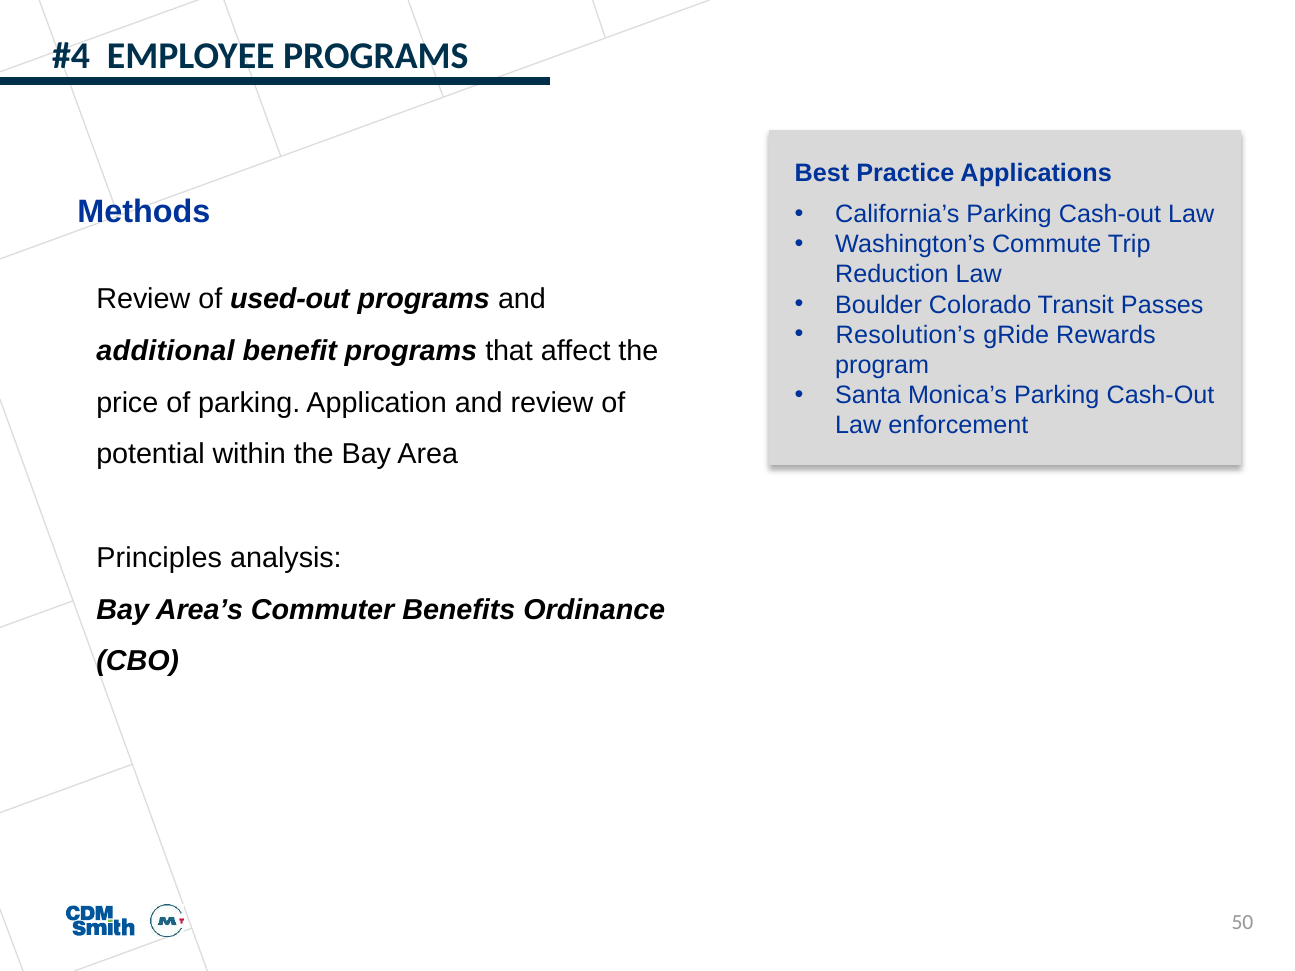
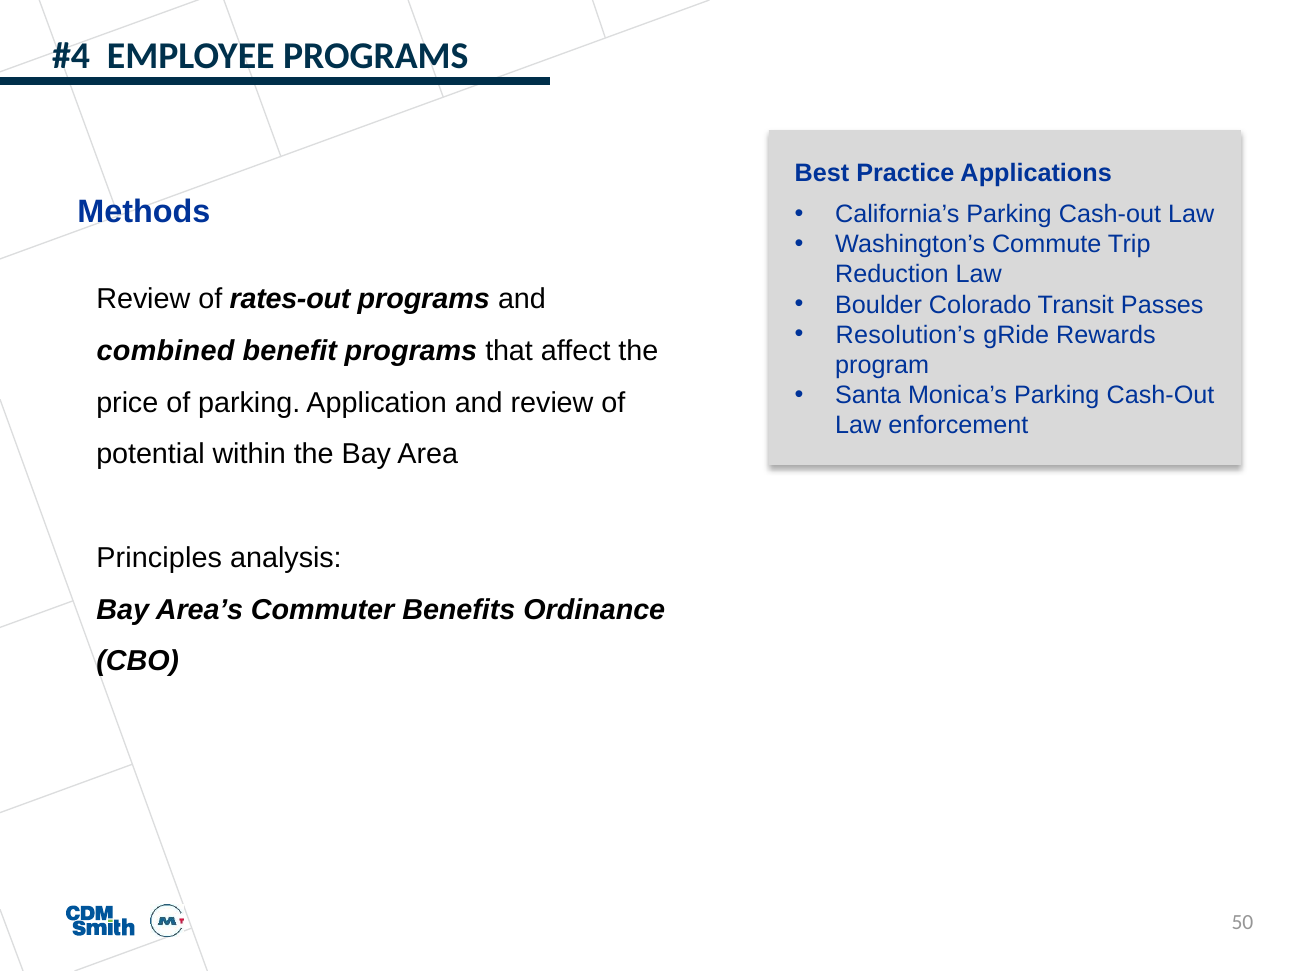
used-out: used-out -> rates-out (290, 299)
additional: additional -> combined (166, 351)
